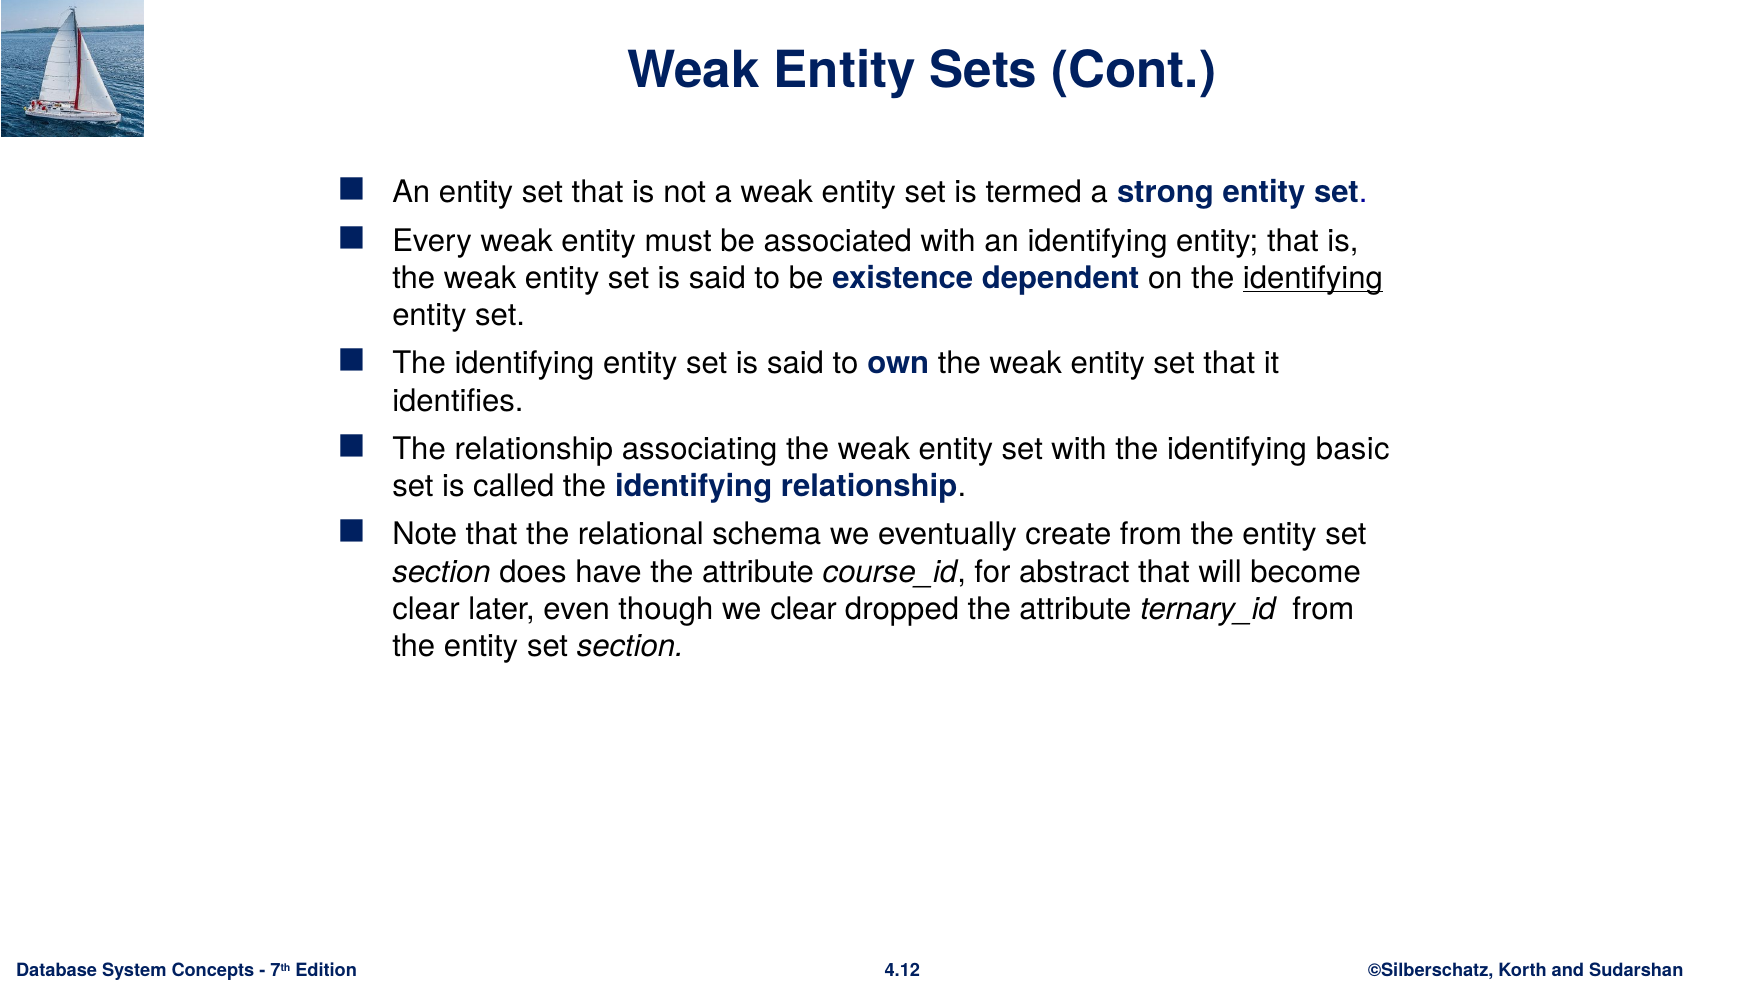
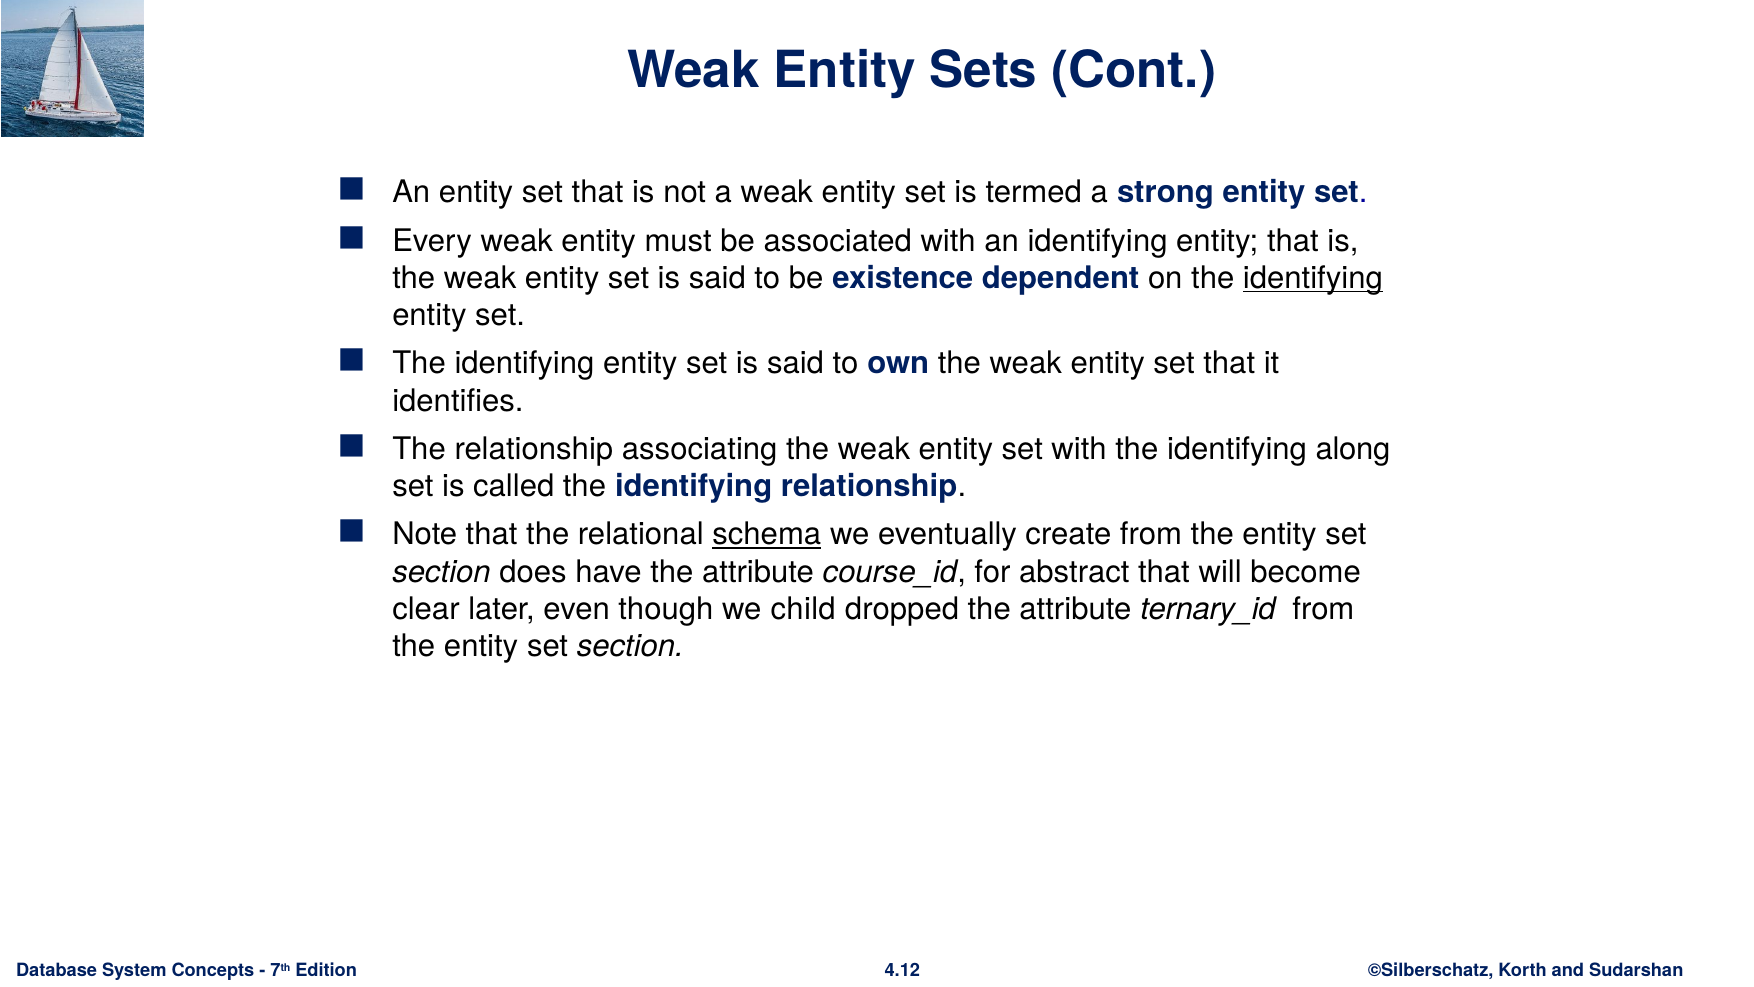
basic: basic -> along (1353, 449)
schema underline: none -> present (767, 534)
we clear: clear -> child (803, 609)
